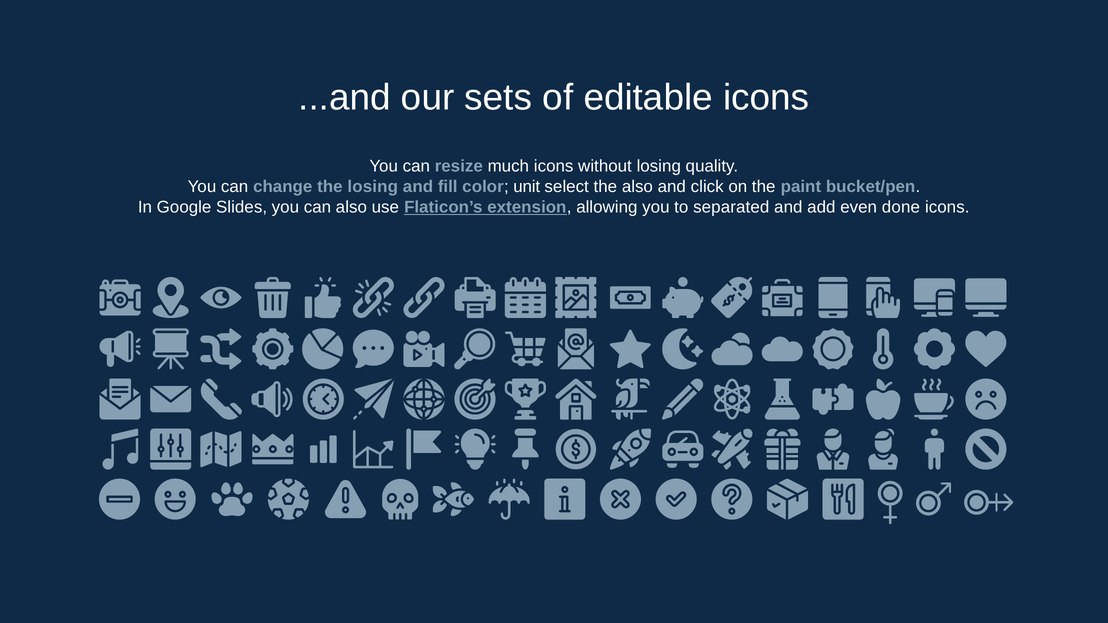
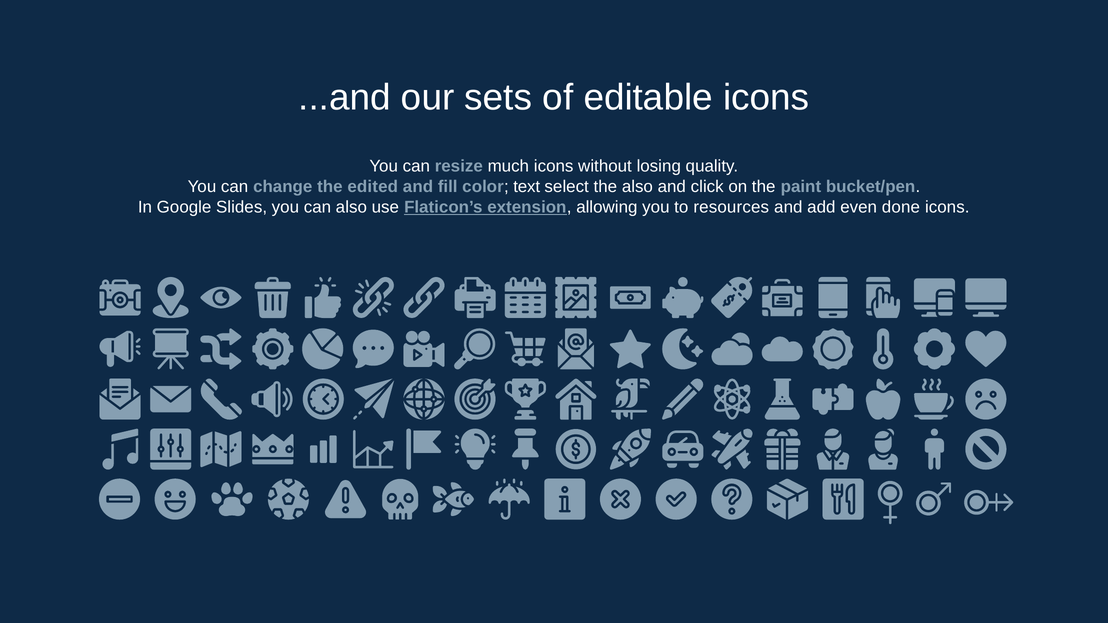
the losing: losing -> edited (373, 187)
unit: unit -> text (527, 187)
separated: separated -> resources (731, 207)
